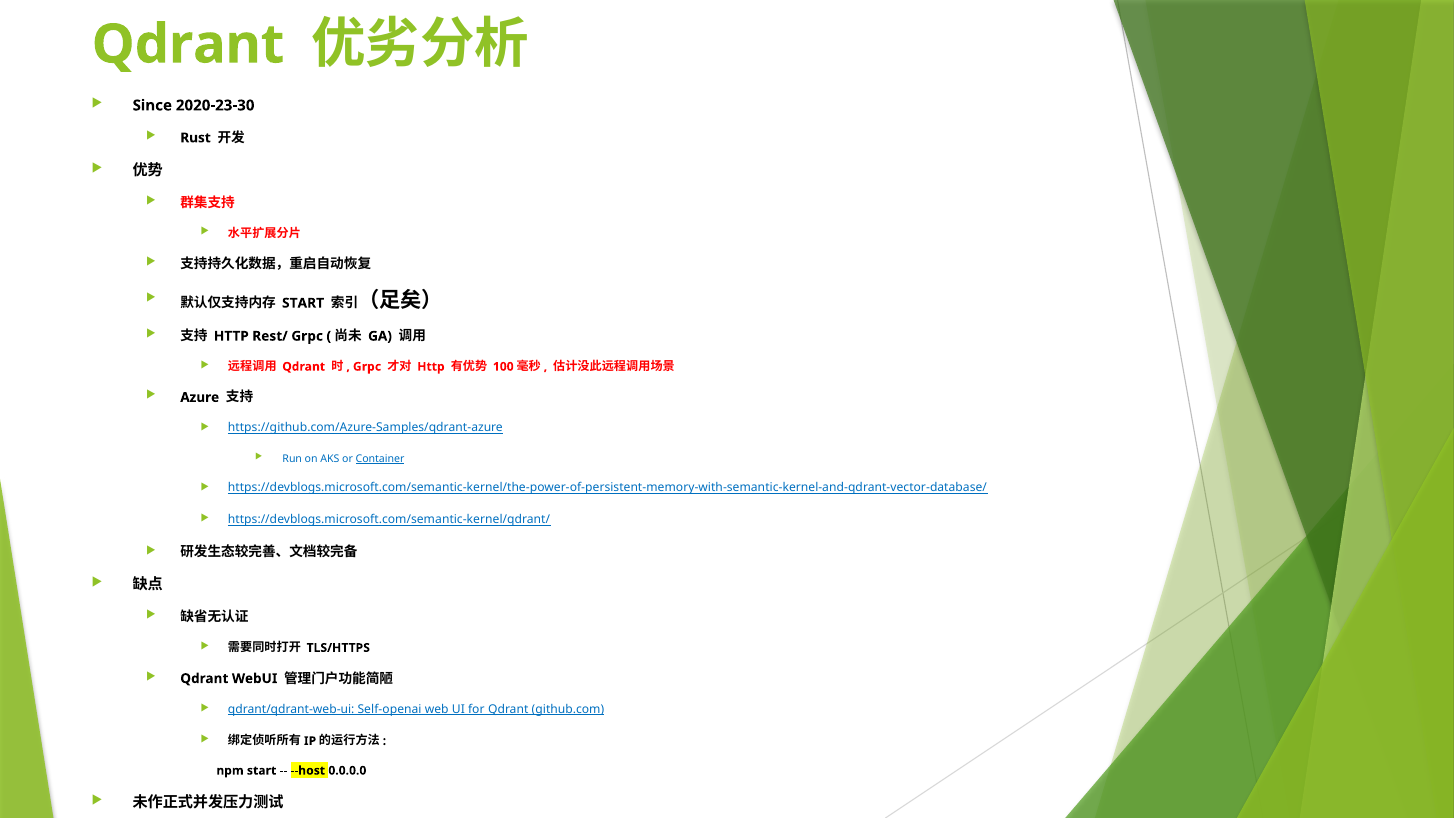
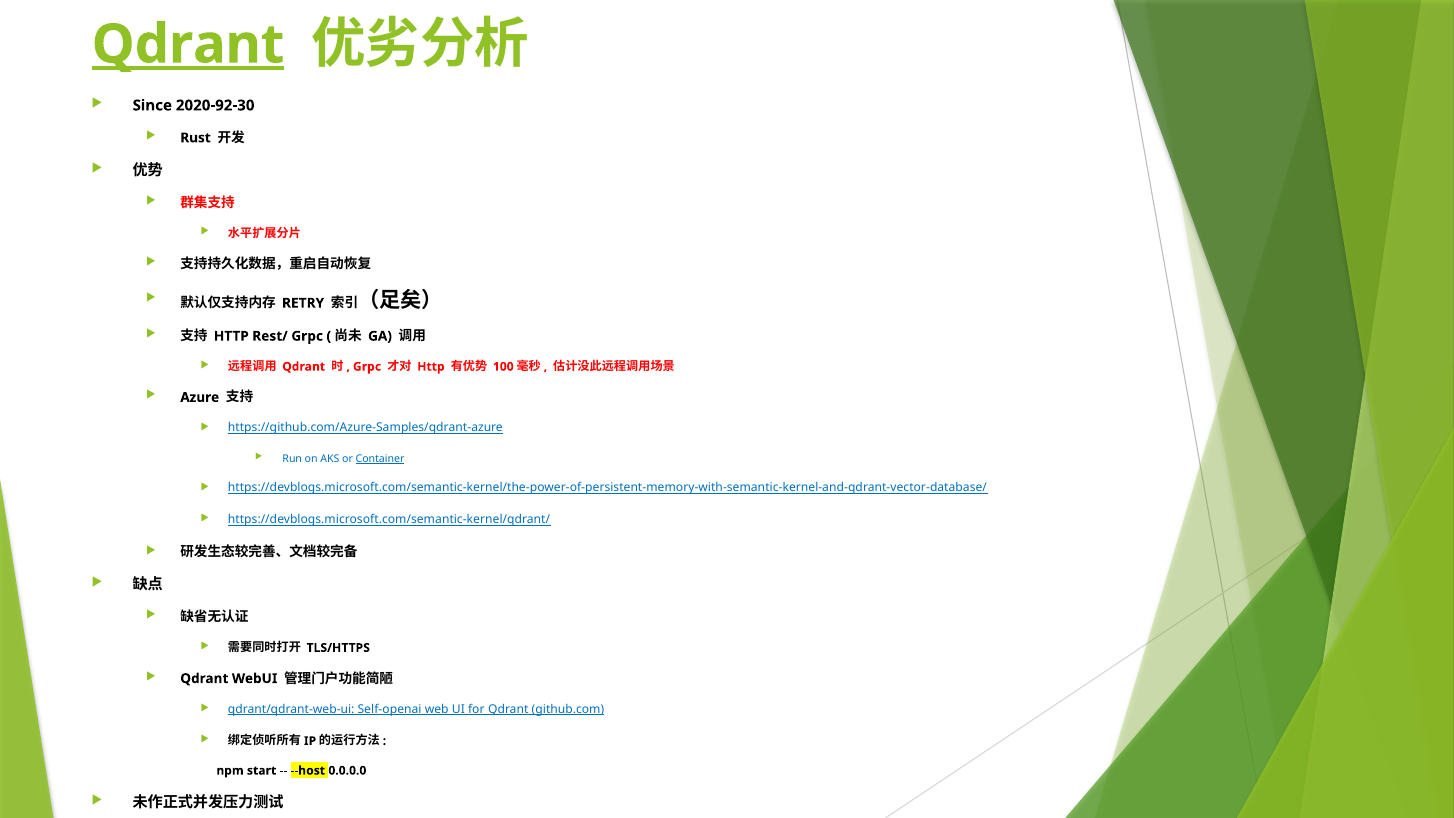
Qdrant underline: none -> present (188, 45)
2020-23-30: 2020-23-30 -> 2020-92-30 (215, 105)
START: START -> RETRY (303, 303)
